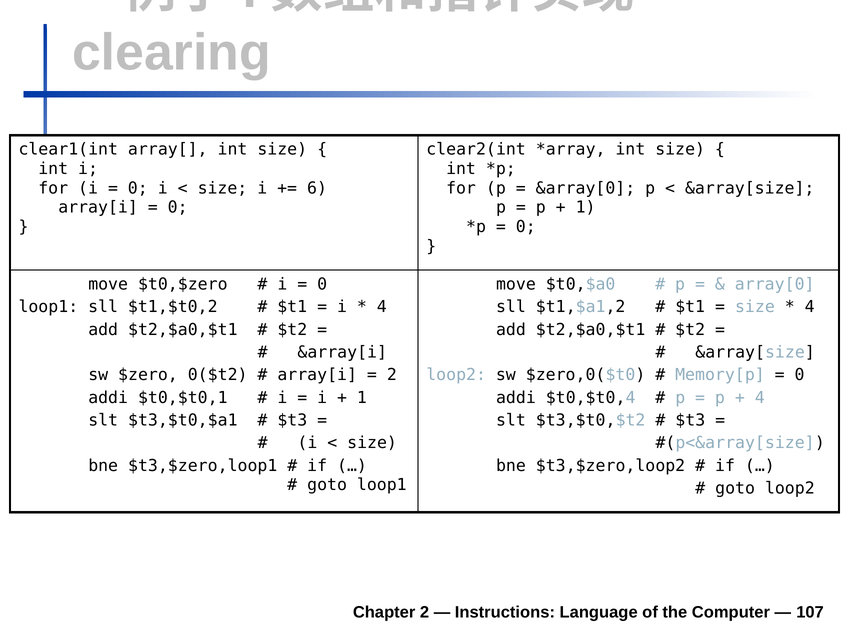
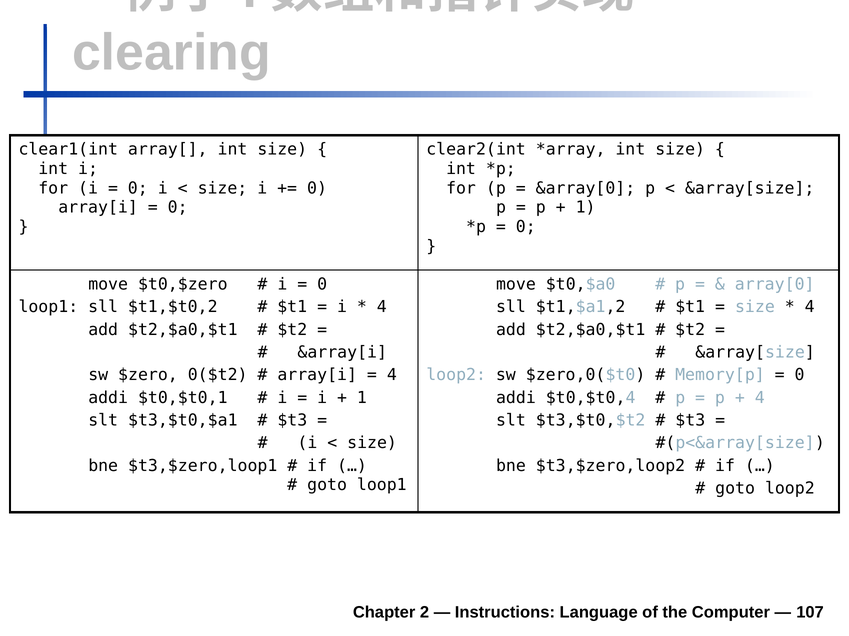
6: 6 -> 0 (317, 188)
2: 2 -> 4 (392, 375)
